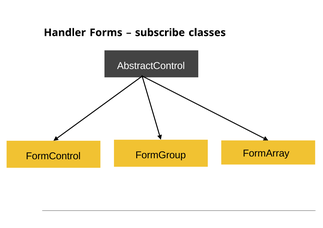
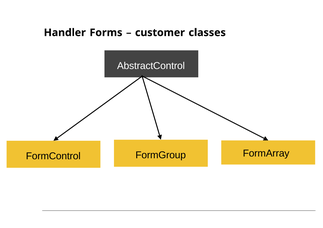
subscribe: subscribe -> customer (160, 33)
